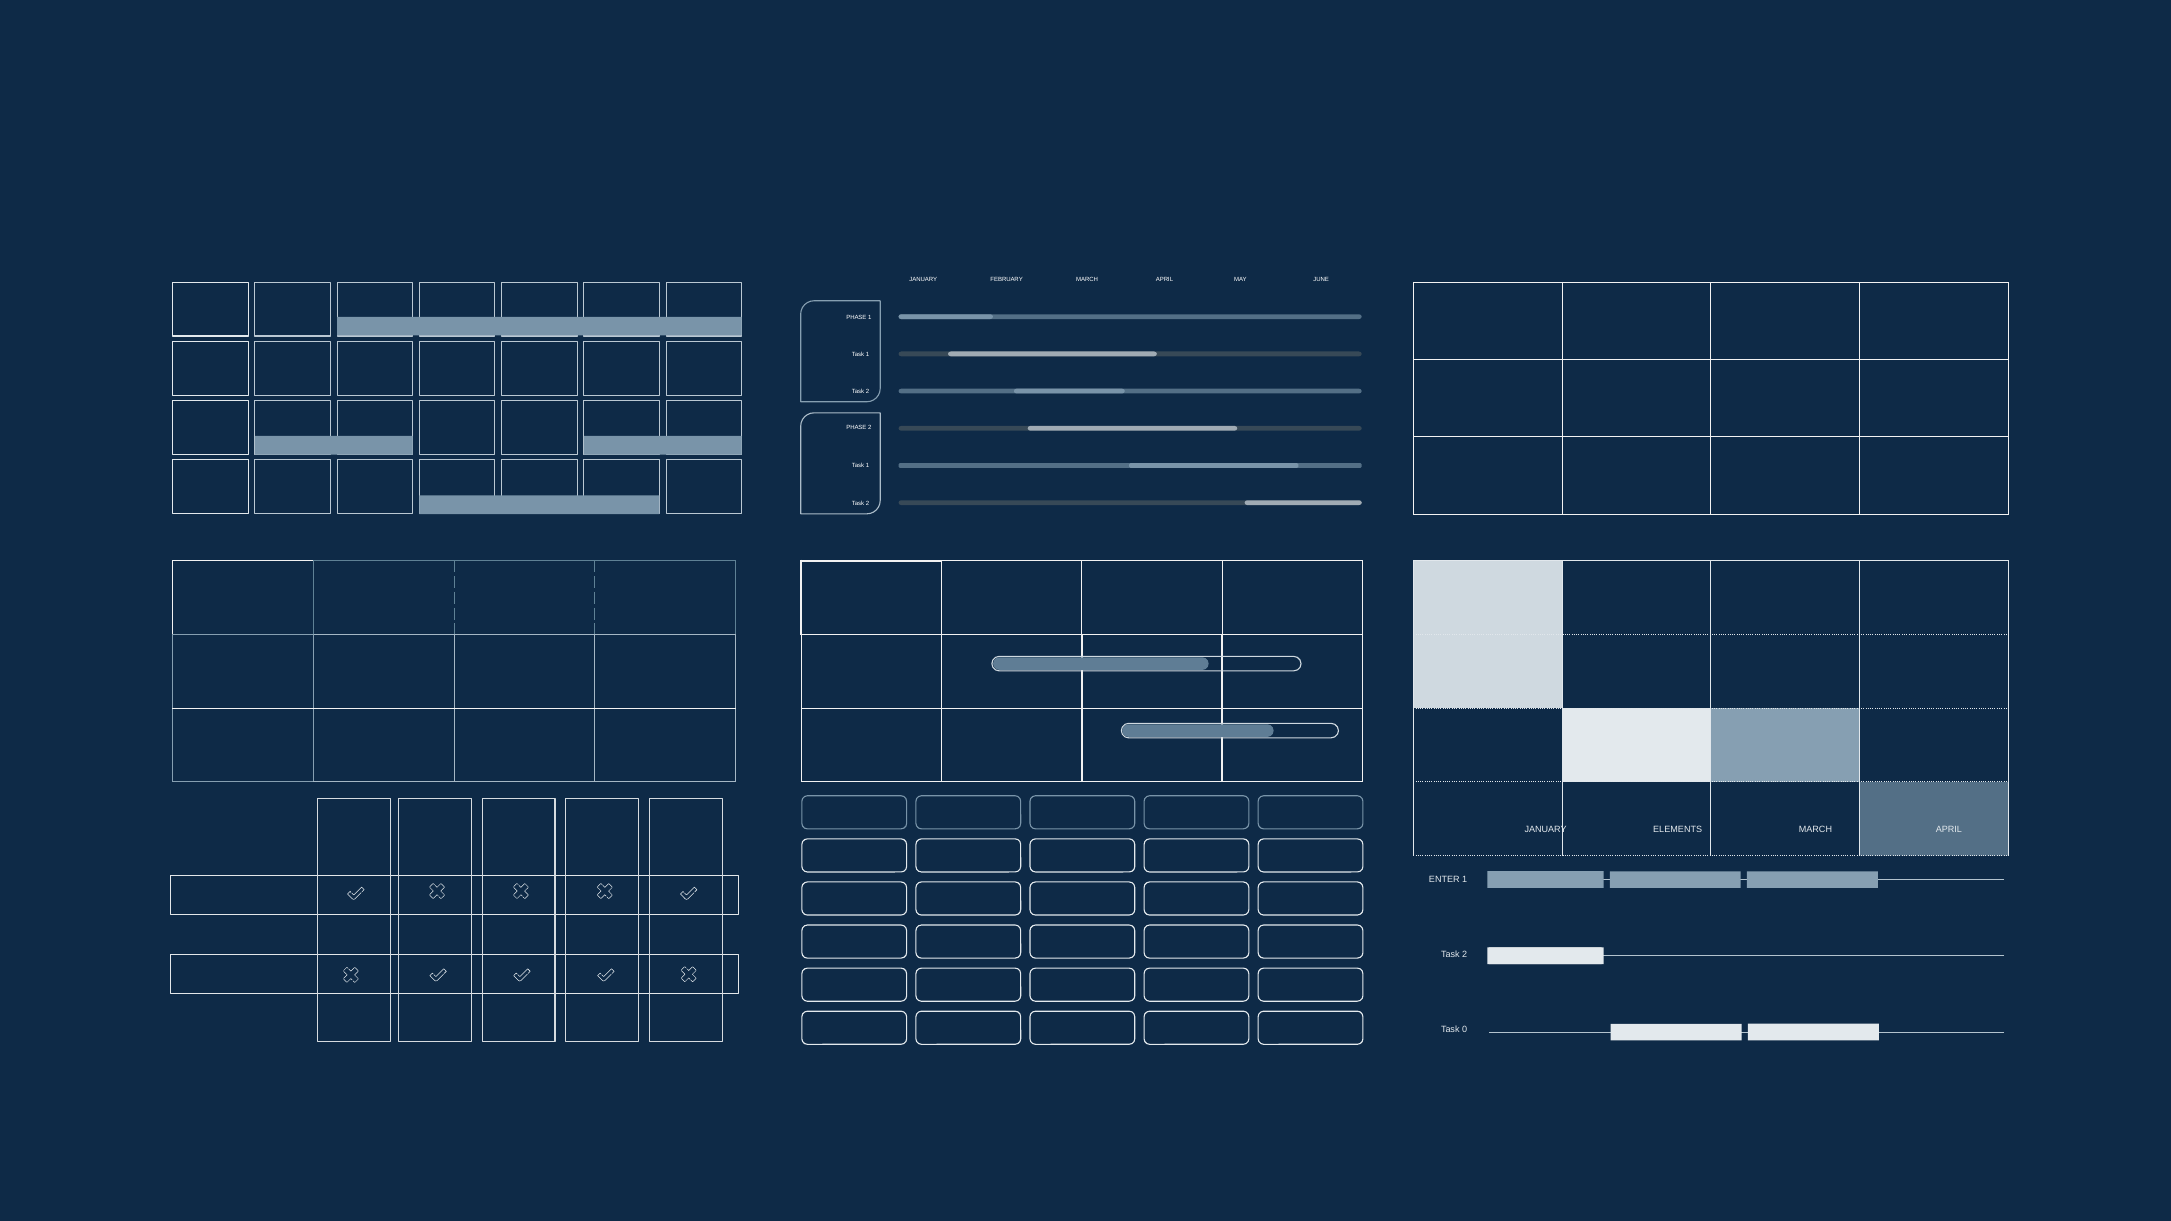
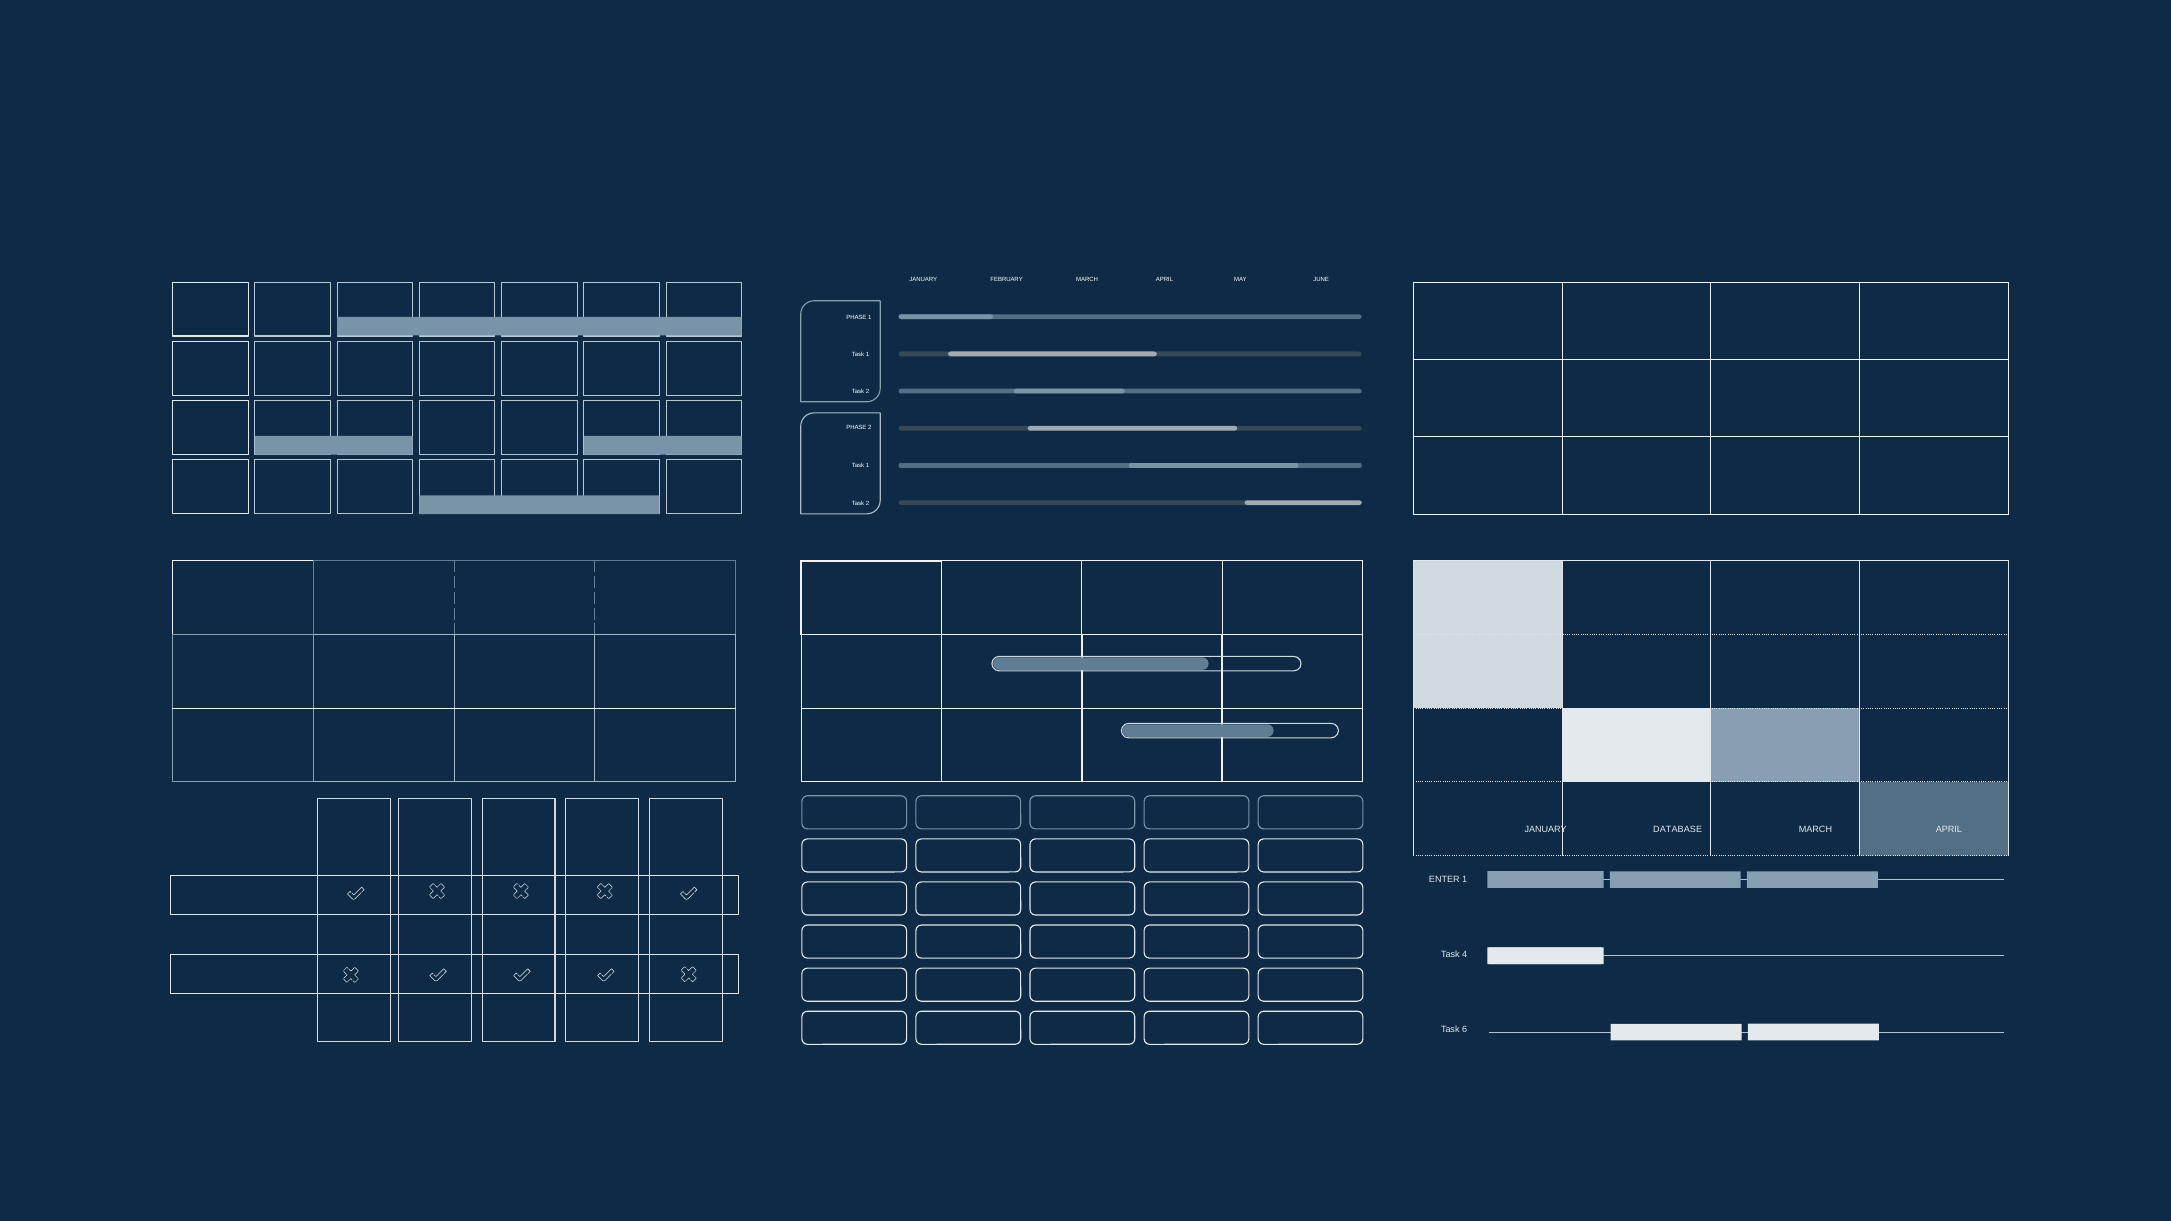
ELEMENTS: ELEMENTS -> DATABASE (1678, 830)
2: 2 -> 4 (1465, 955)
0: 0 -> 6 (1465, 1030)
